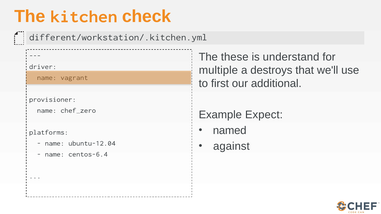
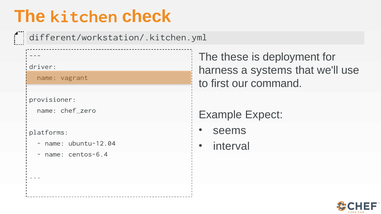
understand: understand -> deployment (291, 57)
multiple: multiple -> harness (218, 70)
destroys: destroys -> systems (271, 70)
additional: additional -> command (276, 84)
named: named -> seems (230, 131)
against: against -> interval (231, 146)
